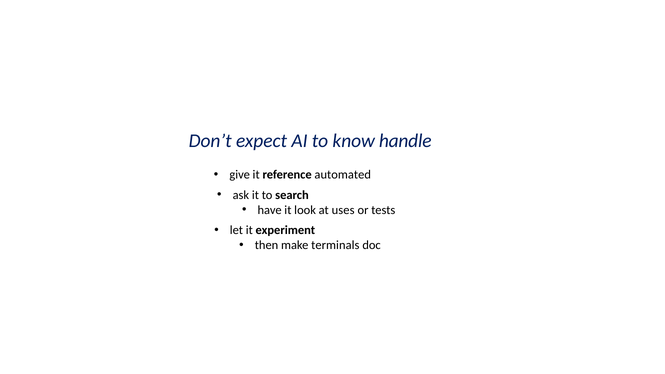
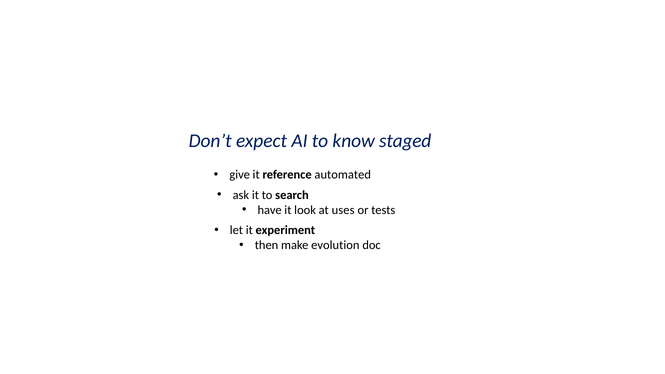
handle: handle -> staged (405, 141)
terminals: terminals -> evolution (335, 245)
